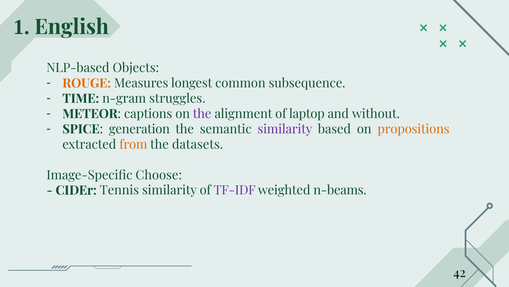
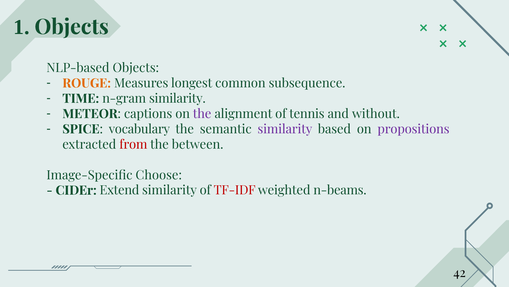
1 English: English -> Objects (72, 27)
n-gram struggles: struggles -> similarity (177, 98)
laptop: laptop -> tennis (307, 114)
generation: generation -> vocabulary (139, 129)
propositions colour: orange -> purple (413, 129)
from colour: orange -> red (133, 144)
datasets: datasets -> between (198, 144)
Tennis: Tennis -> Extend (119, 190)
TF-IDF colour: purple -> red (235, 190)
